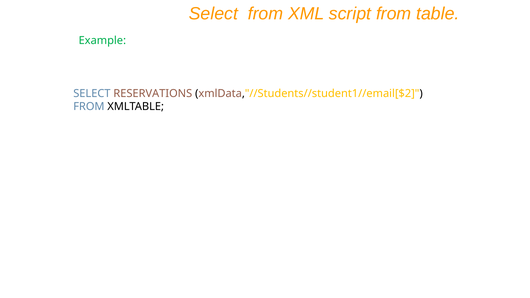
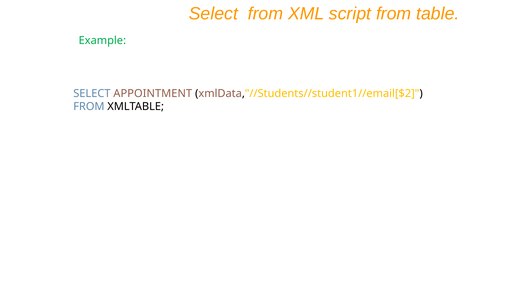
RESERVATIONS: RESERVATIONS -> APPOINTMENT (153, 93)
